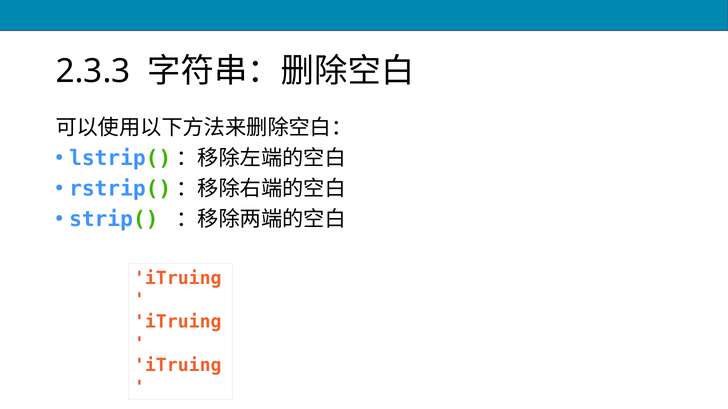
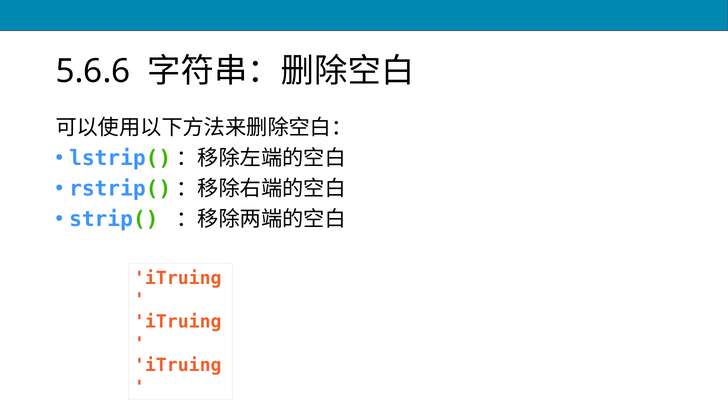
2.3.3: 2.3.3 -> 5.6.6 (93, 71)
